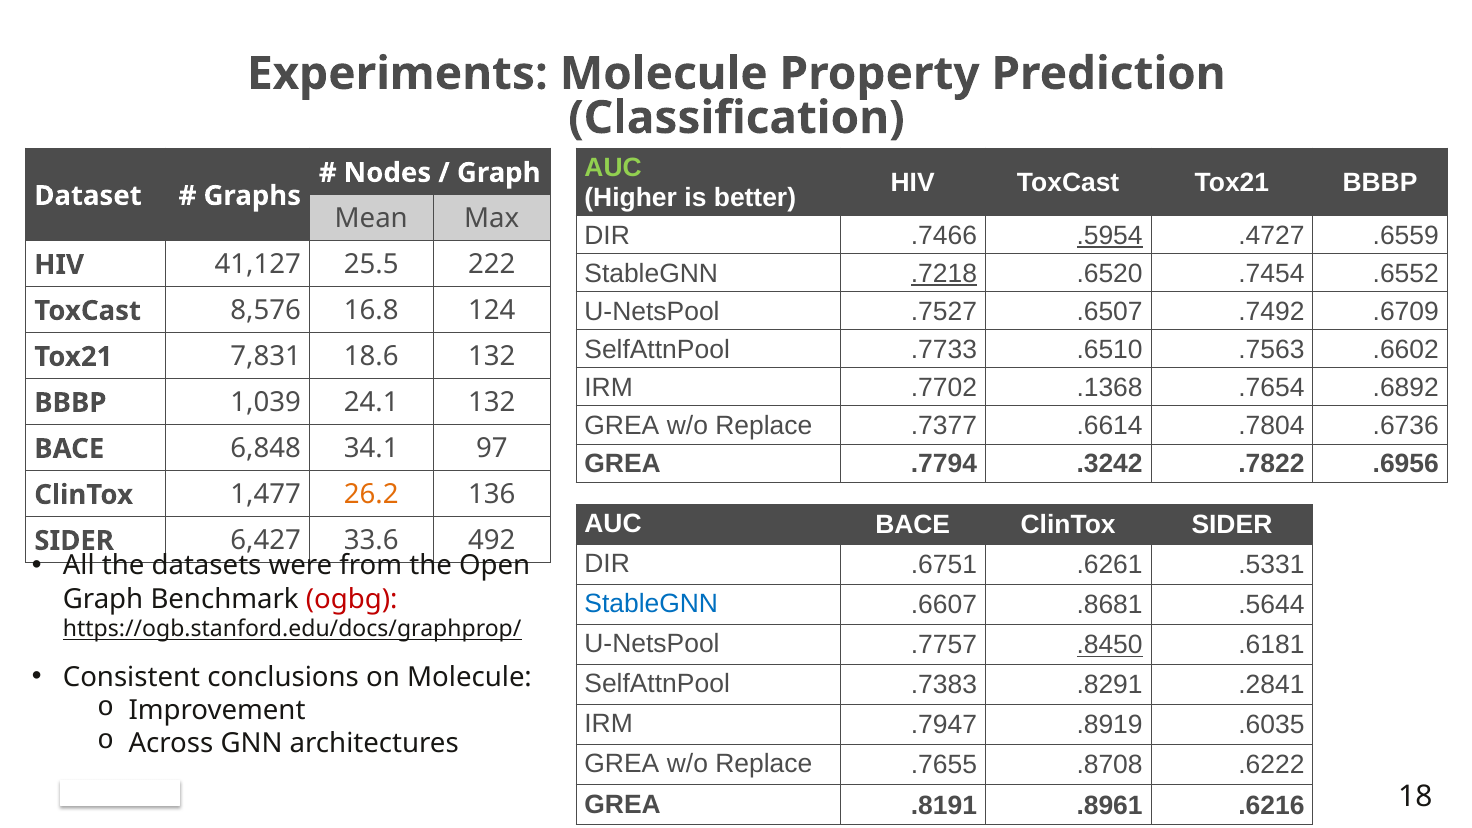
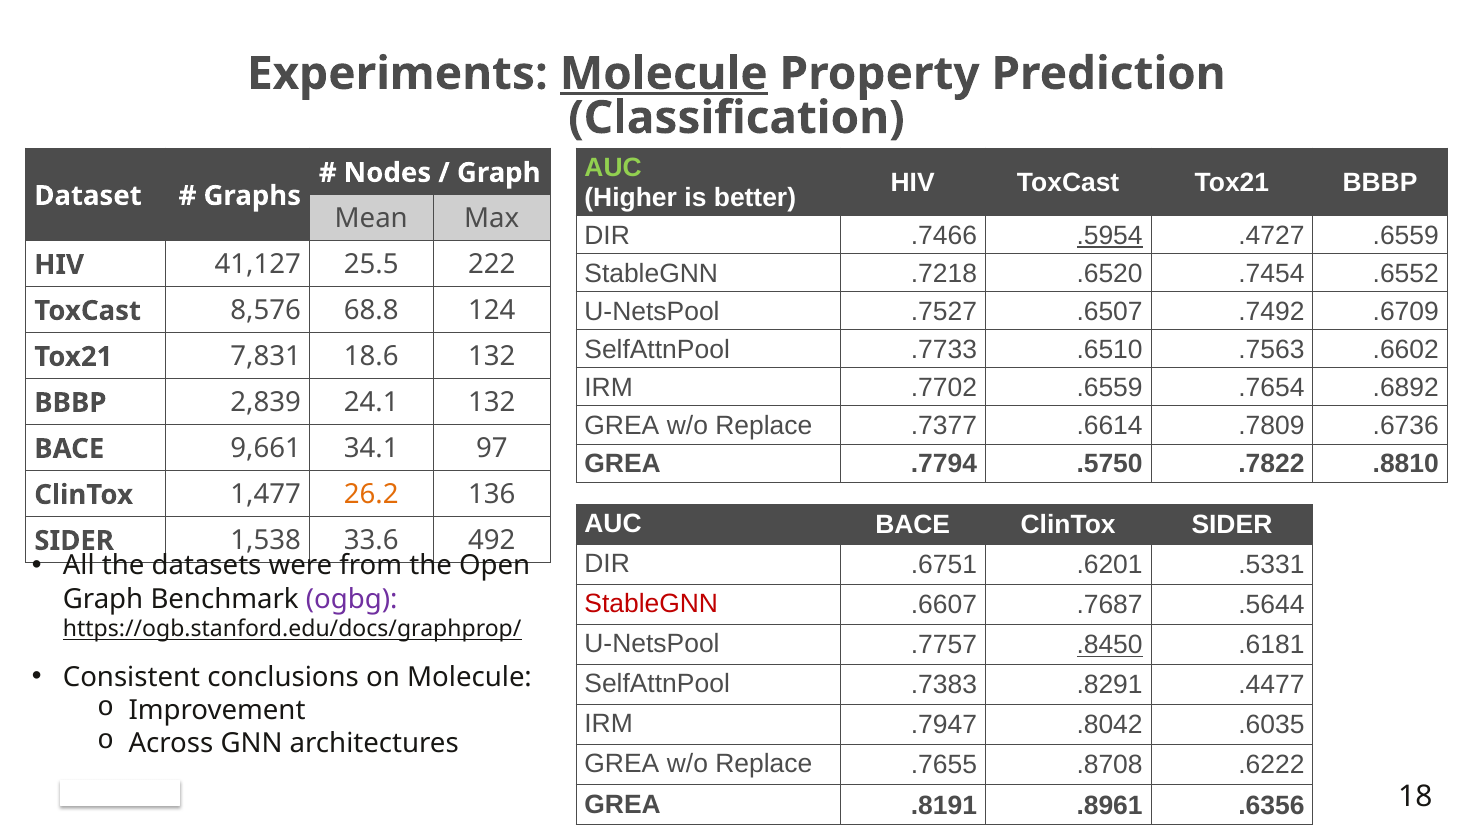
Molecule underline: none -> present (664, 74)
.7218 underline: present -> none (944, 273)
16.8: 16.8 -> 68.8 (371, 311)
.7702 .1368: .1368 -> .6559 (1110, 387)
1,039: 1,039 -> 2,839 (266, 403)
.7804: .7804 -> .7809 (1271, 425)
6,848: 6,848 -> 9,661 (266, 449)
.3242: .3242 -> .5750 (1110, 463)
.6956: .6956 -> .8810 (1406, 463)
6,427: 6,427 -> 1,538 (266, 541)
.6261: .6261 -> .6201 (1110, 565)
ogbg colour: red -> purple (352, 599)
StableGNN colour: blue -> red (651, 604)
.8681: .8681 -> .7687 (1110, 605)
.2841: .2841 -> .4477 (1271, 685)
.8919: .8919 -> .8042 (1110, 725)
.6216: .6216 -> .6356 (1271, 805)
